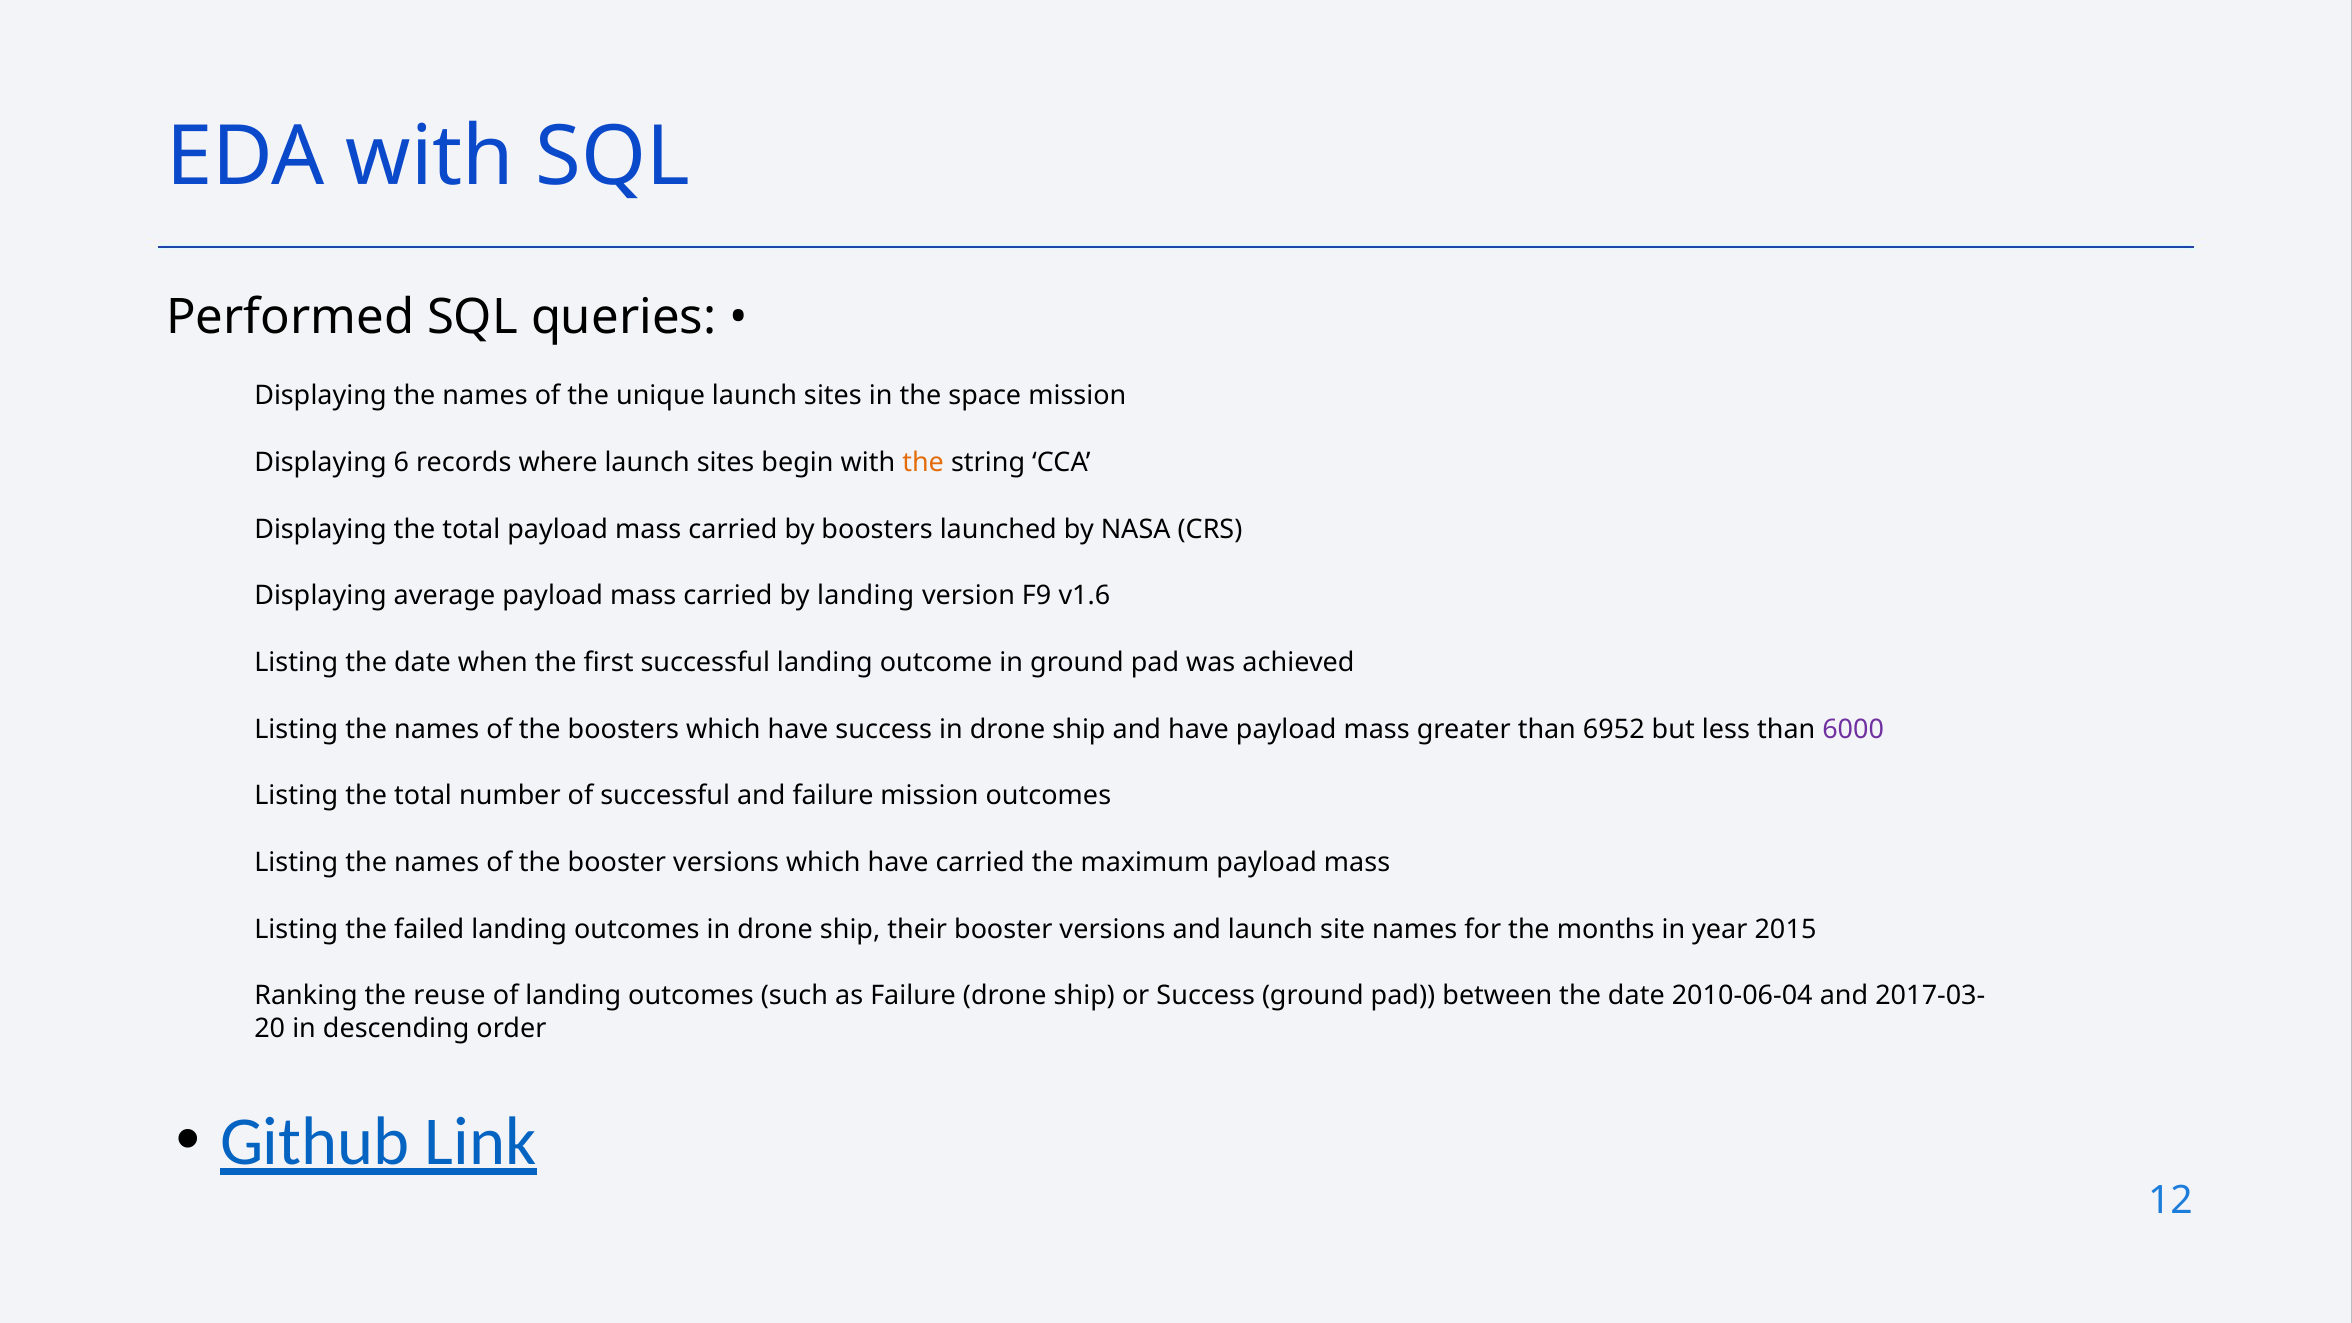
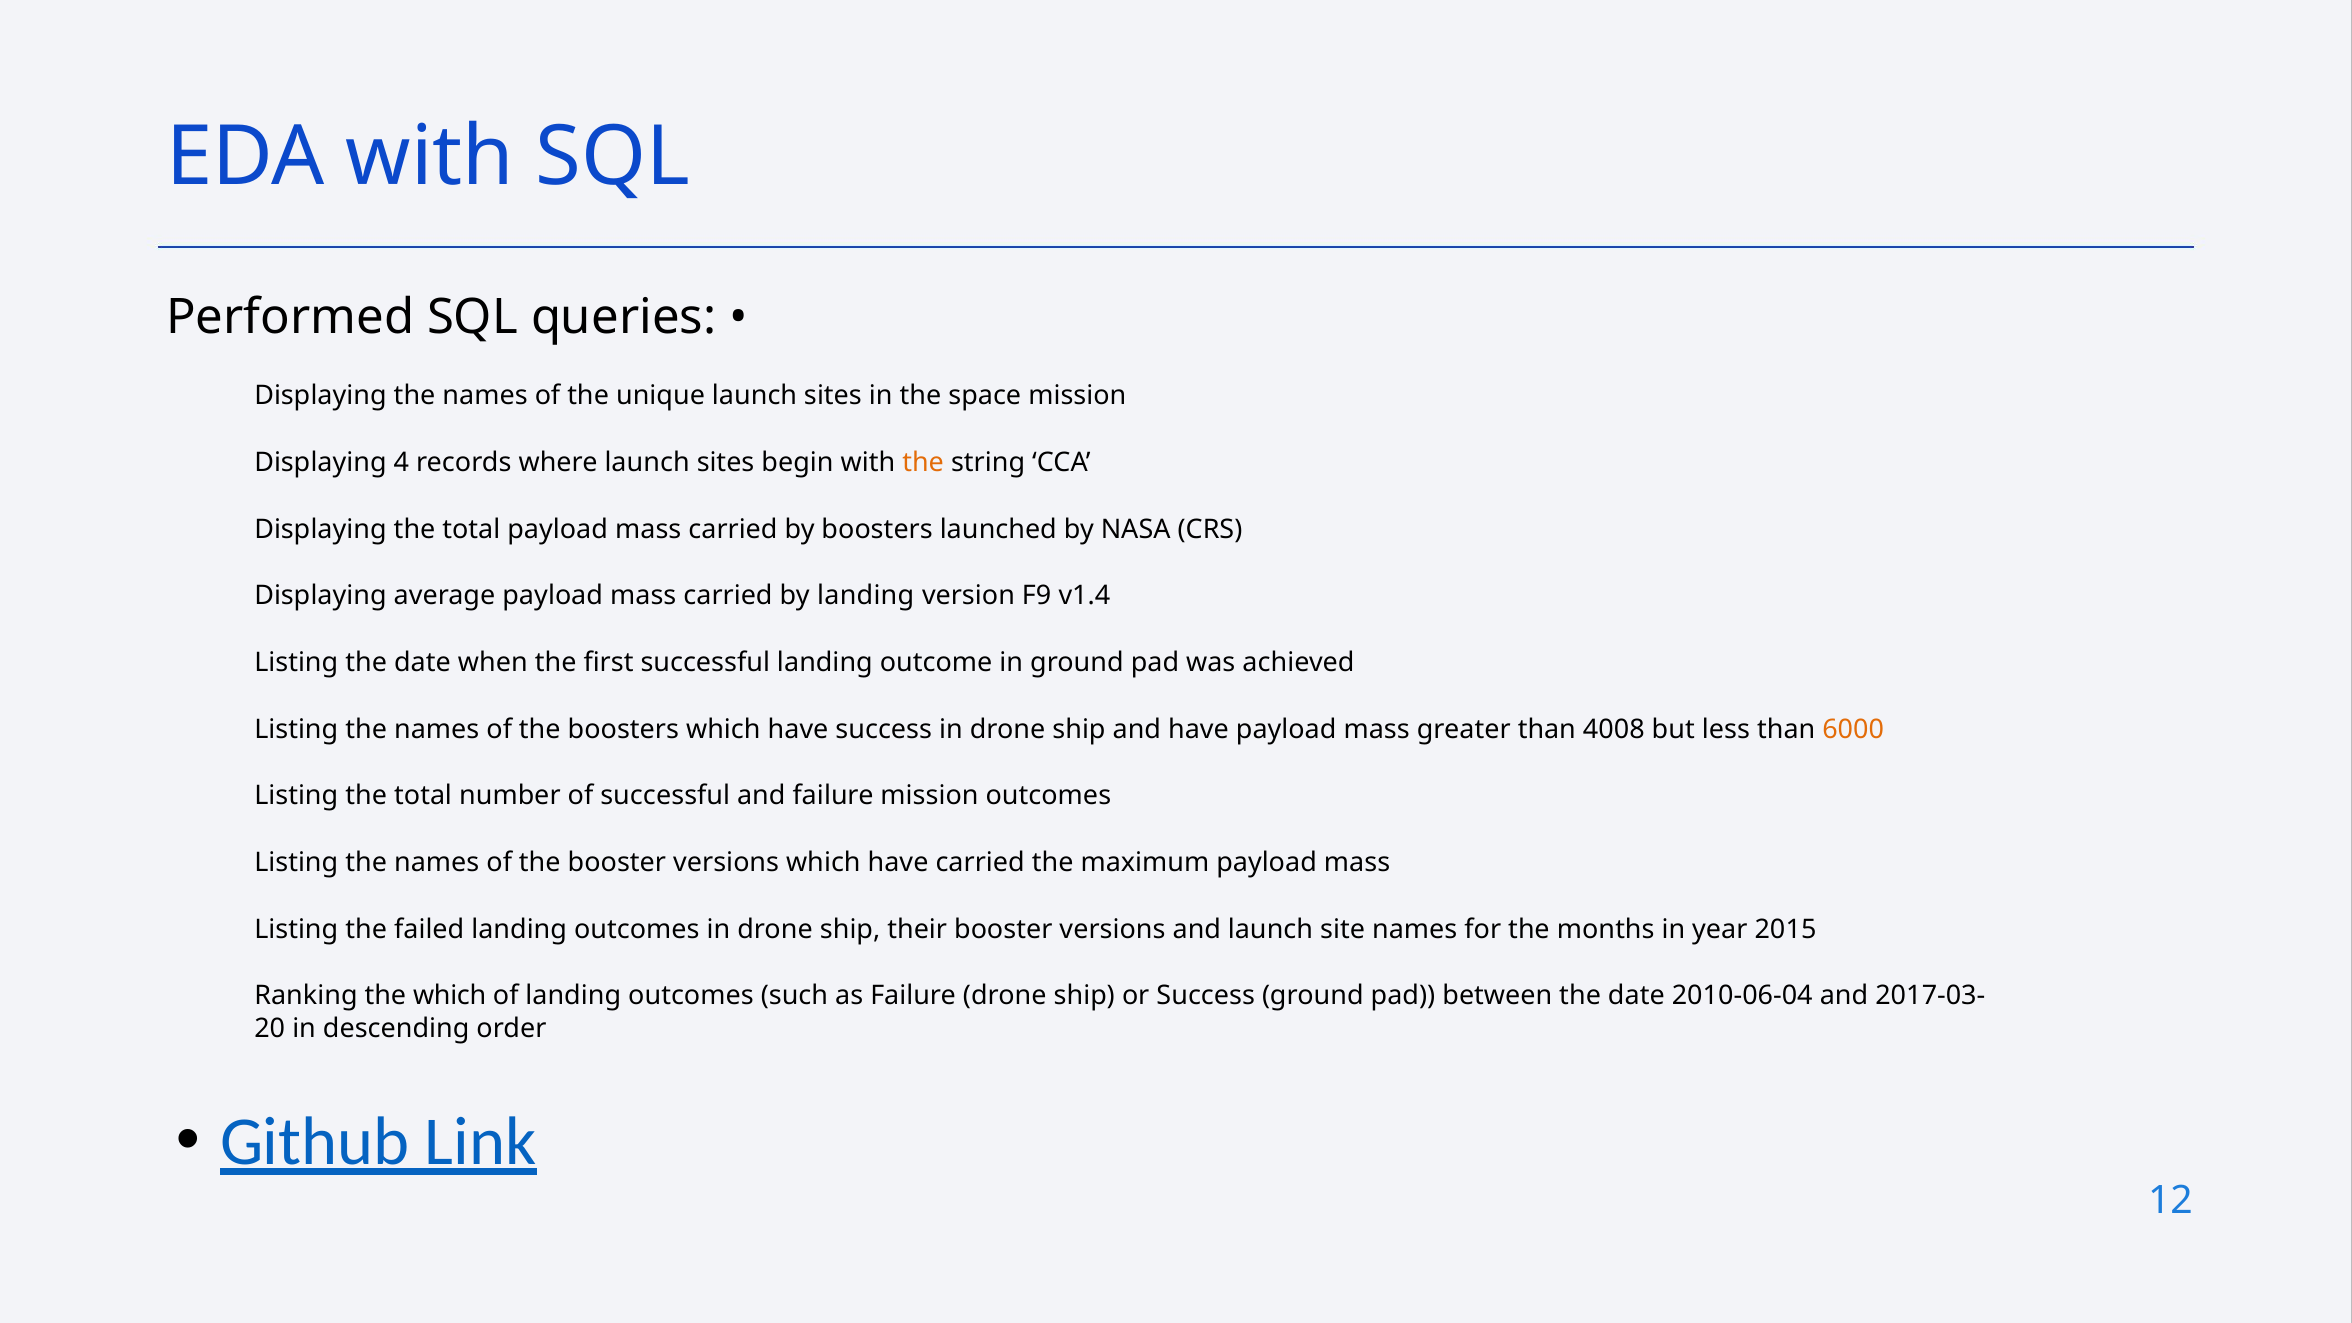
6: 6 -> 4 (401, 463)
v1.6: v1.6 -> v1.4 (1084, 596)
6952: 6952 -> 4008 (1614, 729)
6000 colour: purple -> orange (1853, 729)
the reuse: reuse -> which (450, 996)
